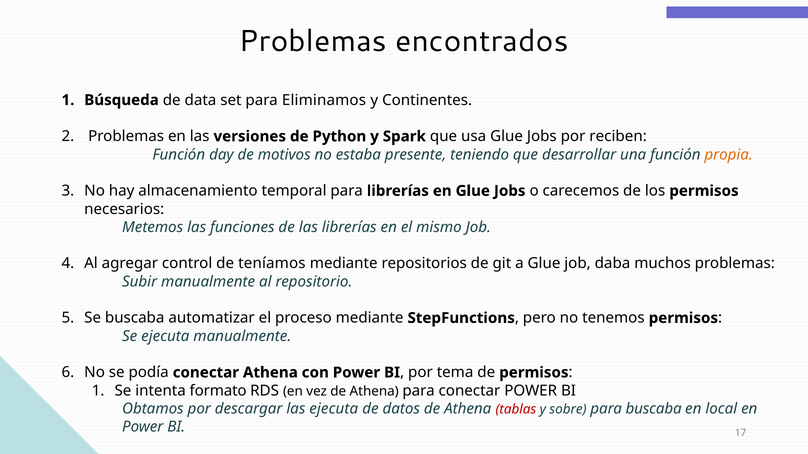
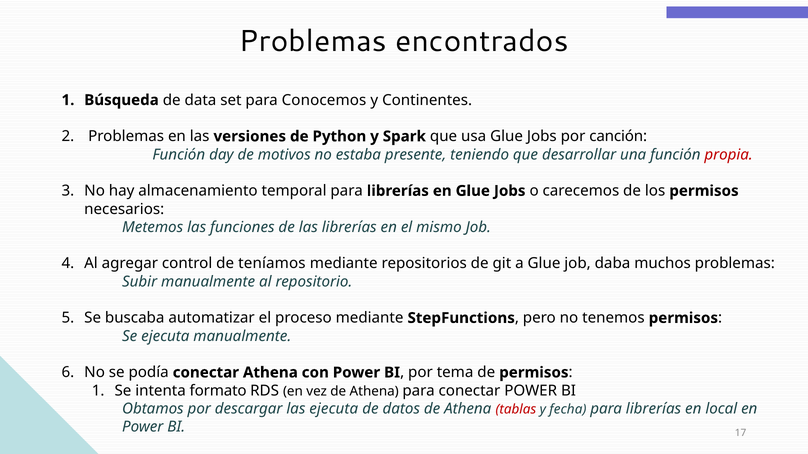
Eliminamos: Eliminamos -> Conocemos (324, 100)
reciben: reciben -> canción (618, 137)
propia colour: orange -> red (729, 155)
sobre: sobre -> fecha (568, 410)
buscaba: buscaba -> librerías (654, 409)
